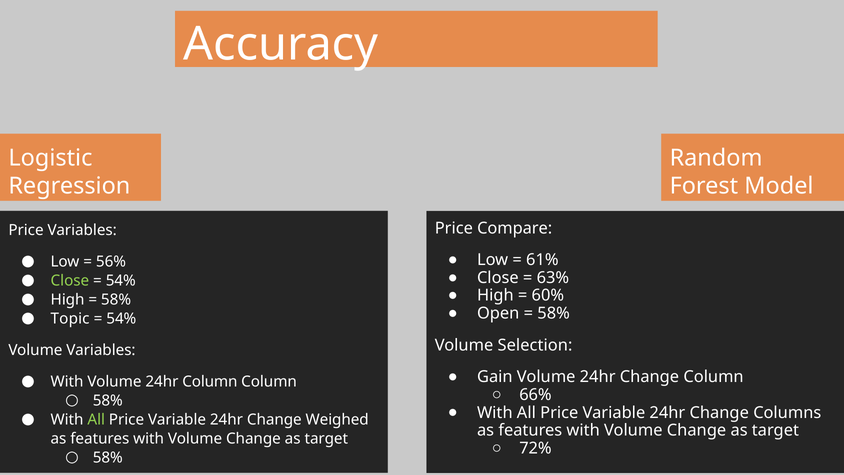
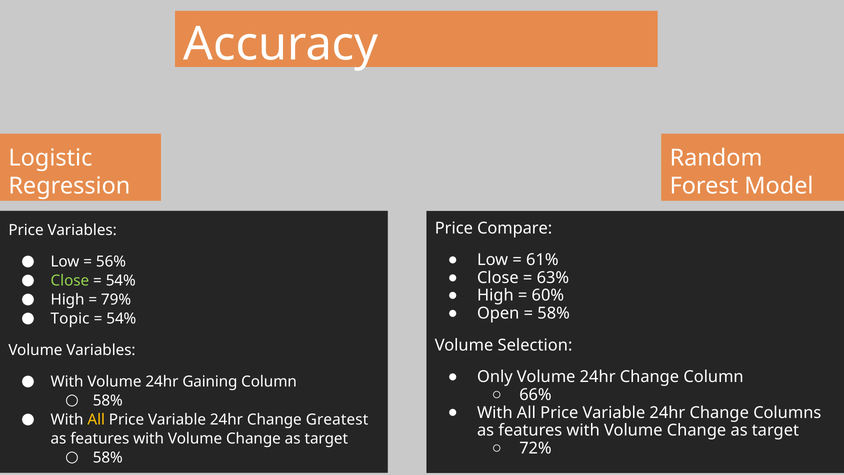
58%: 58% -> 79% (116, 300)
Gain: Gain -> Only (495, 377)
24hr Column: Column -> Gaining (210, 382)
All colour: light green -> yellow (96, 419)
Weighed: Weighed -> Greatest (337, 419)
